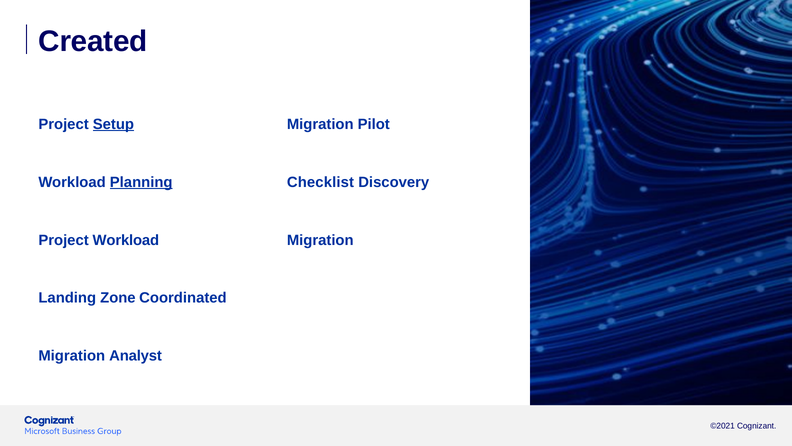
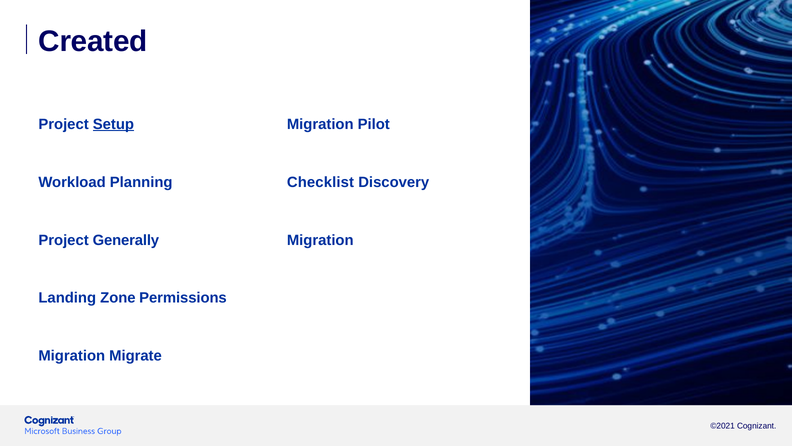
Planning underline: present -> none (141, 182)
Project Workload: Workload -> Generally (126, 240)
Coordinated: Coordinated -> Permissions (183, 298)
Analyst: Analyst -> Migrate (135, 356)
